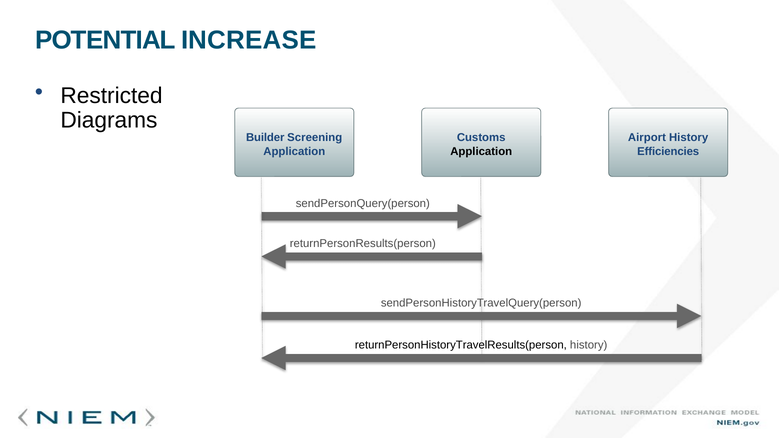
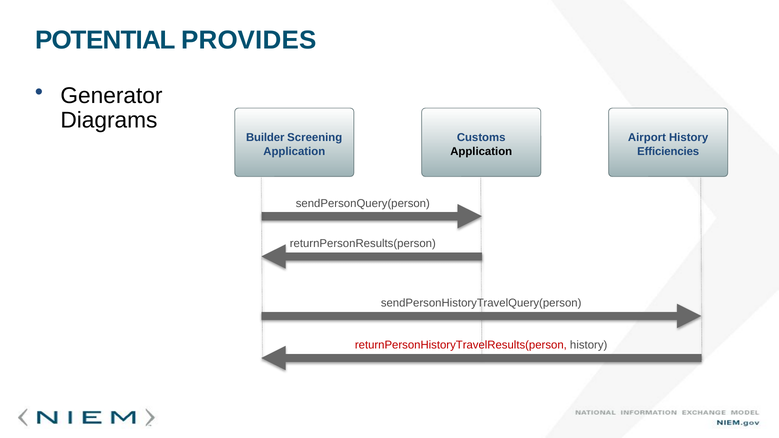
INCREASE: INCREASE -> PROVIDES (249, 40)
Restricted: Restricted -> Generator (111, 96)
returnPersonHistoryTravelResults(person colour: black -> red (461, 345)
